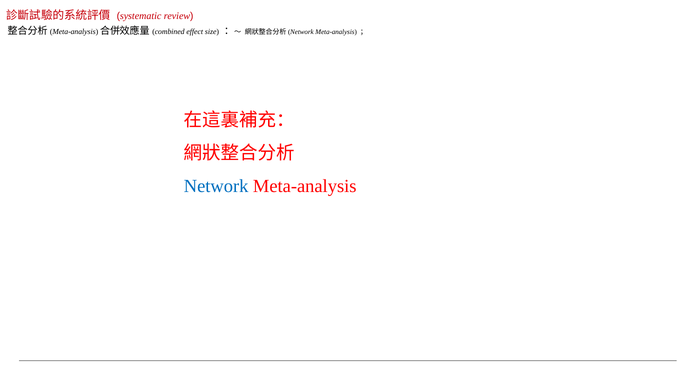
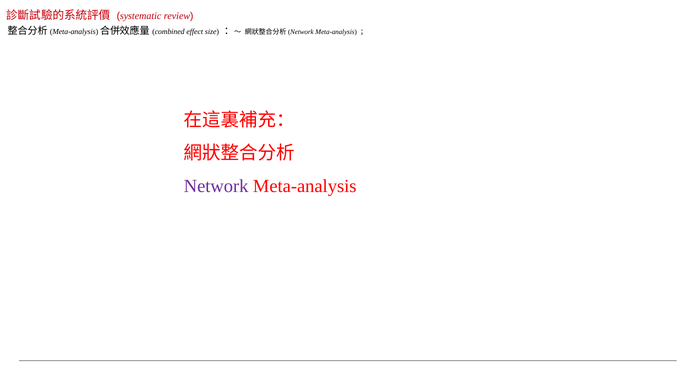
Network colour: blue -> purple (216, 187)
